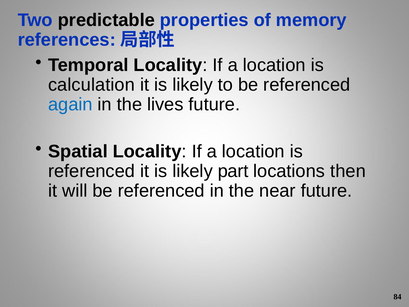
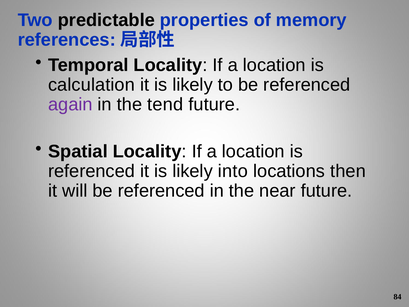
again colour: blue -> purple (70, 104)
lives: lives -> tend (165, 104)
part: part -> into (233, 171)
